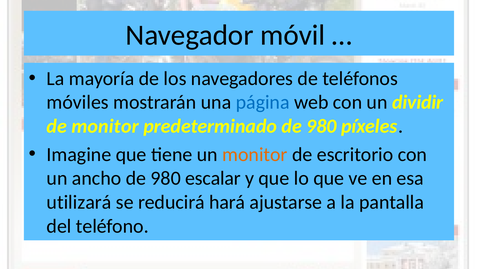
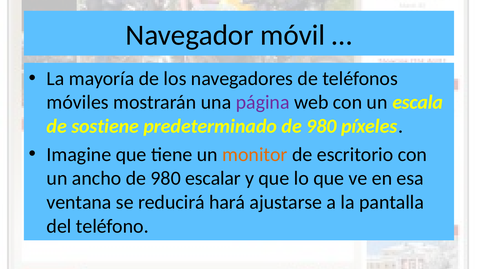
página colour: blue -> purple (263, 102)
dividir: dividir -> escala (418, 102)
de monitor: monitor -> sostiene (105, 126)
utilizará: utilizará -> ventana (79, 202)
